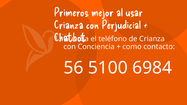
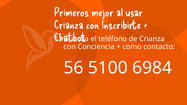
Perjudicial: Perjudicial -> Inscribirte (121, 25)
